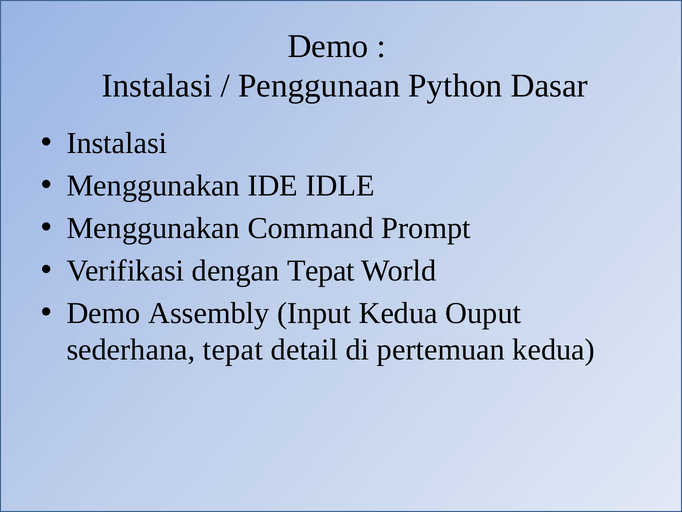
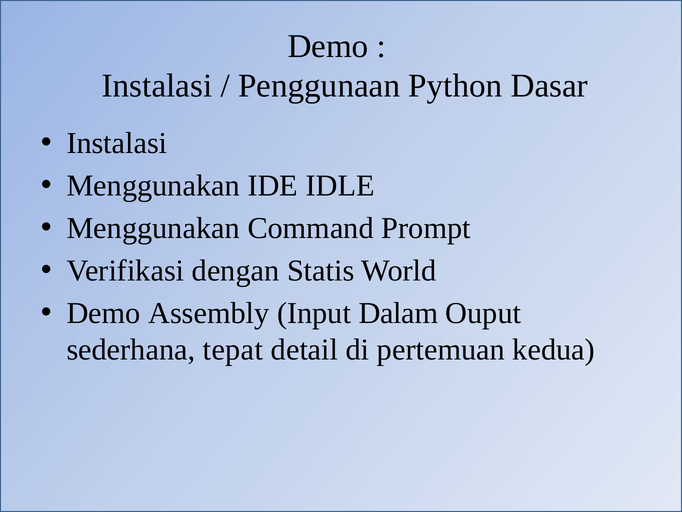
dengan Tepat: Tepat -> Statis (321, 270)
Input Kedua: Kedua -> Dalam (398, 313)
